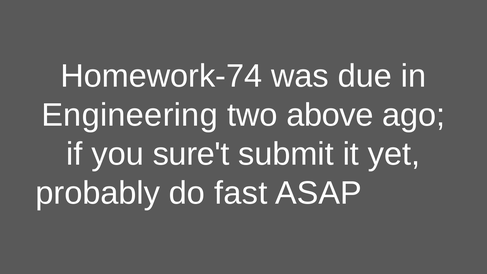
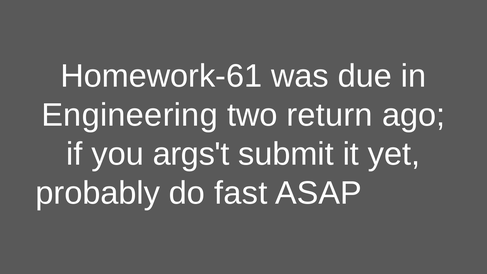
Homework-74: Homework-74 -> Homework-61 (161, 76)
above: above -> return (330, 115)
sure't: sure't -> args't (191, 154)
